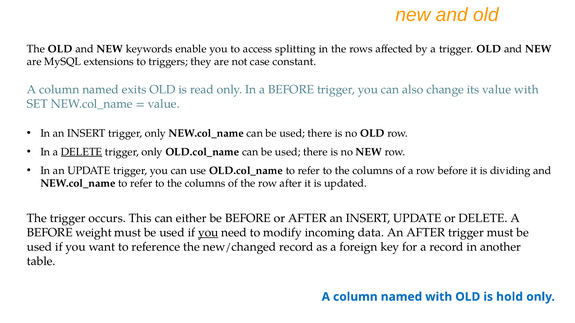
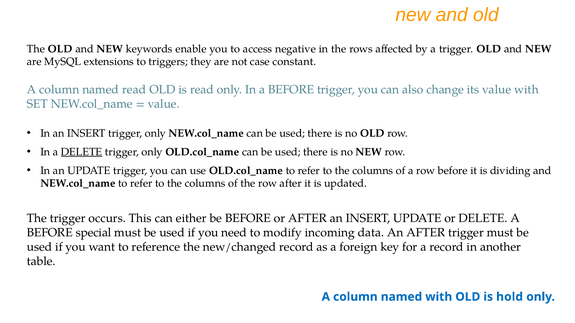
splitting: splitting -> negative (296, 49)
named exits: exits -> read (134, 90)
weight: weight -> special (94, 233)
you underline: present -> none (208, 233)
